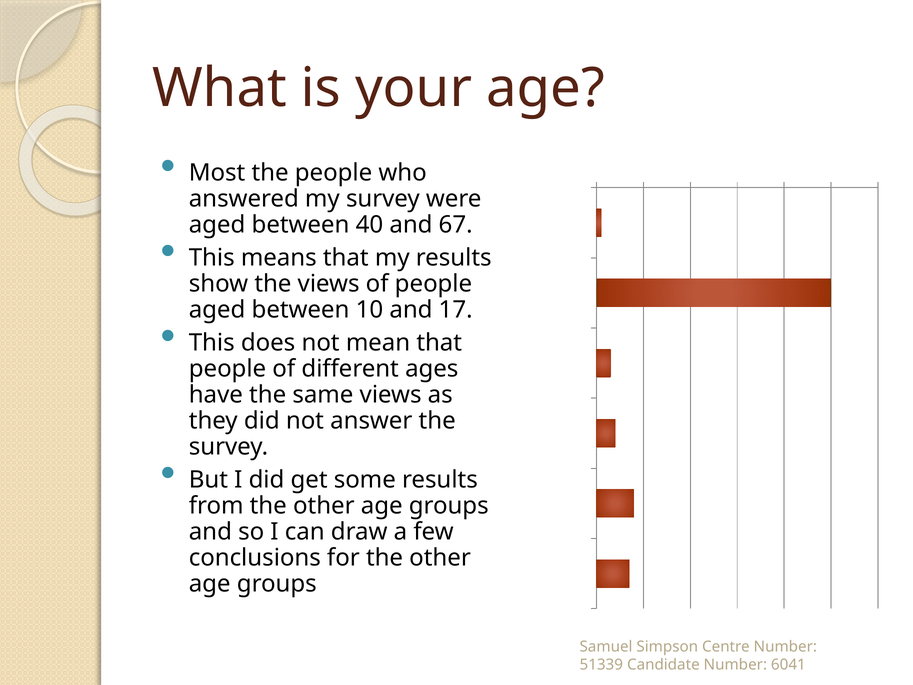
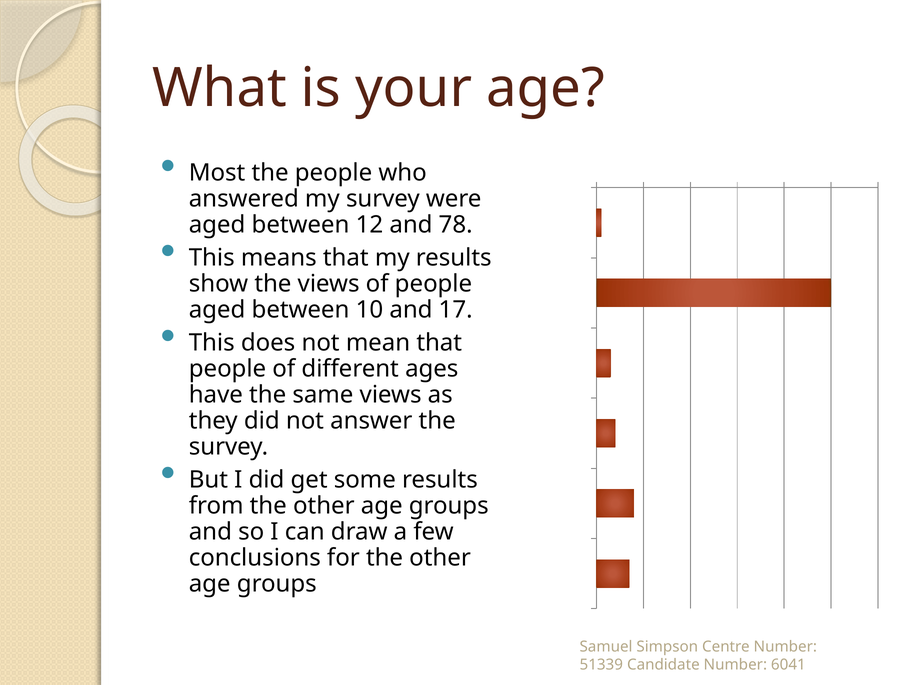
between 40: 40 -> 12 (369, 225)
67: 67 -> 78 (456, 225)
